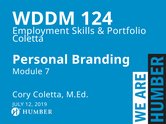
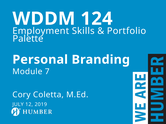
Coletta: Coletta -> Palette (28, 39)
